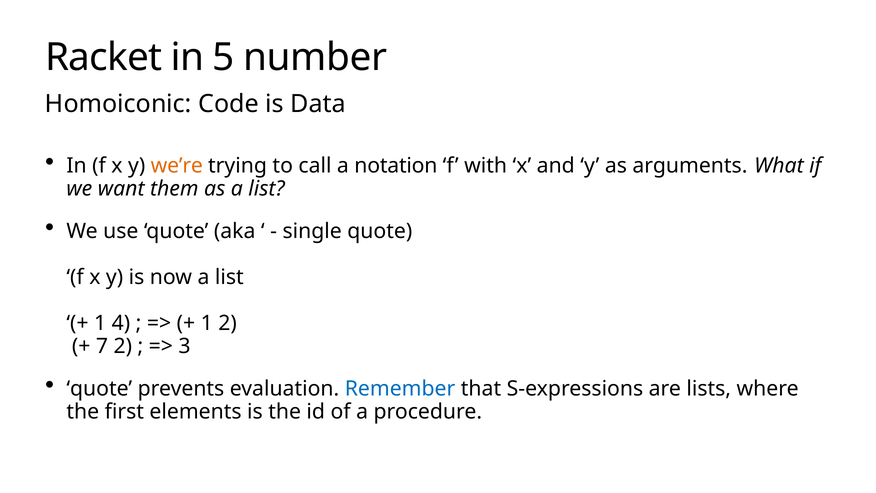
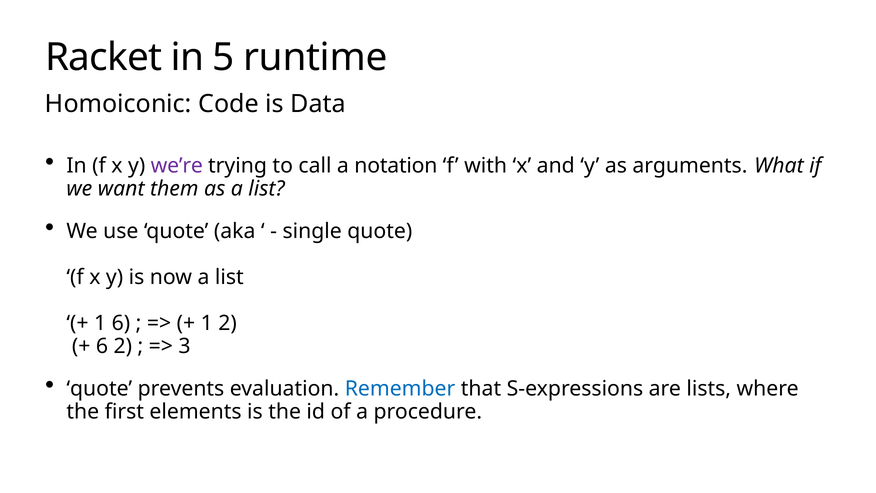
number: number -> runtime (315, 58)
we’re colour: orange -> purple (177, 166)
1 4: 4 -> 6 (121, 323)
7: 7 -> 6 (102, 346)
